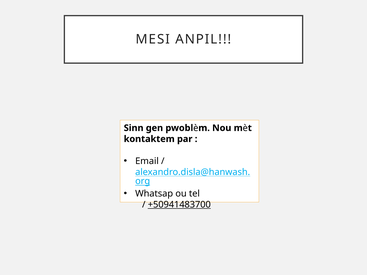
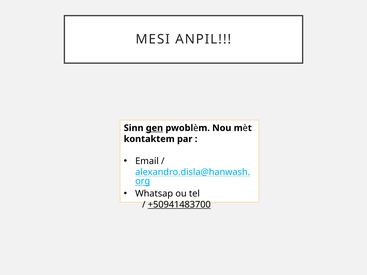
gen underline: none -> present (154, 128)
